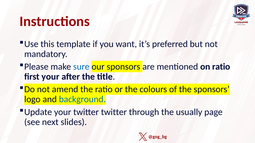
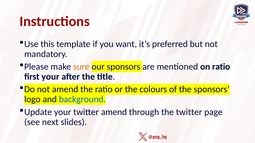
sure colour: blue -> orange (81, 67)
twitter twitter: twitter -> amend (114, 112)
the usually: usually -> twitter (189, 112)
